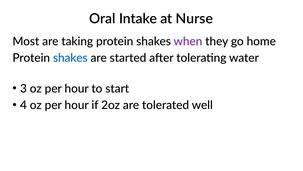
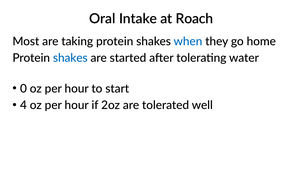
Nurse: Nurse -> Roach (194, 19)
when colour: purple -> blue (188, 41)
3: 3 -> 0 (23, 88)
